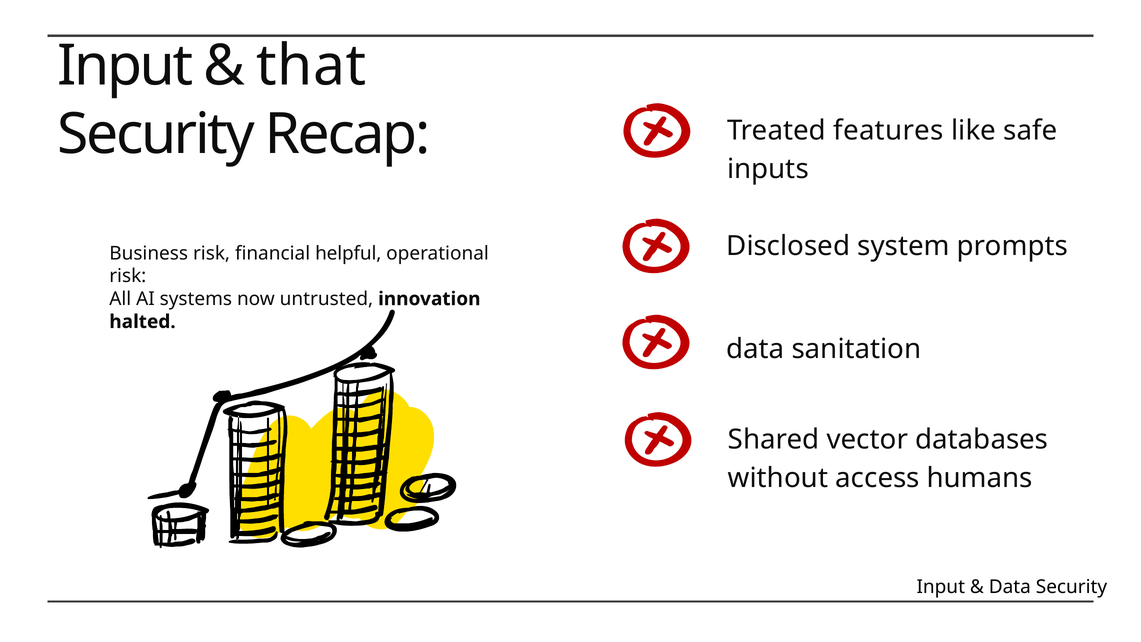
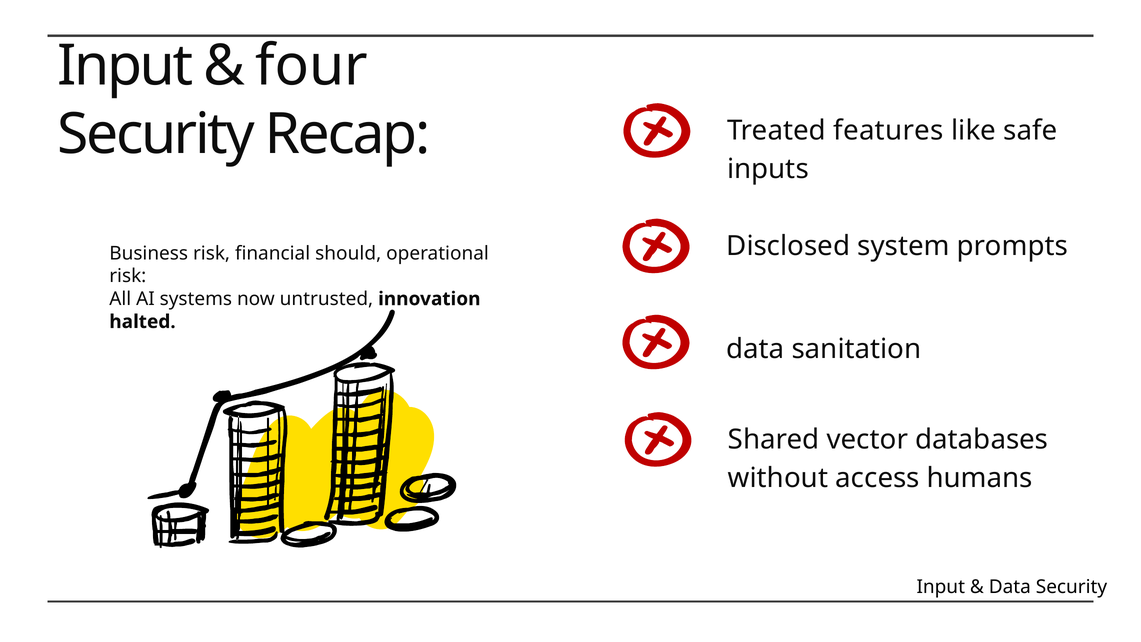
that: that -> four (311, 66)
helpful: helpful -> should (348, 253)
